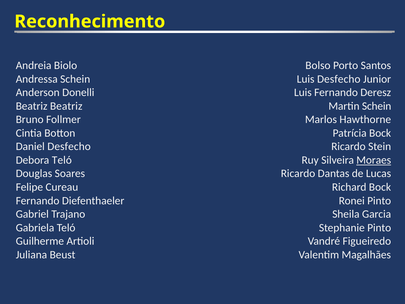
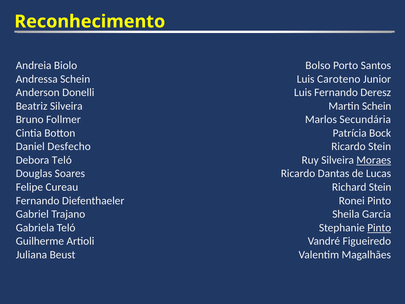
Luis Desfecho: Desfecho -> Caroteno (339, 79)
Beatriz Beatriz: Beatriz -> Silveira (66, 106)
Hawthorne: Hawthorne -> Secundária (365, 119)
Richard Bock: Bock -> Stein (380, 187)
Pinto underline: none -> present (379, 227)
